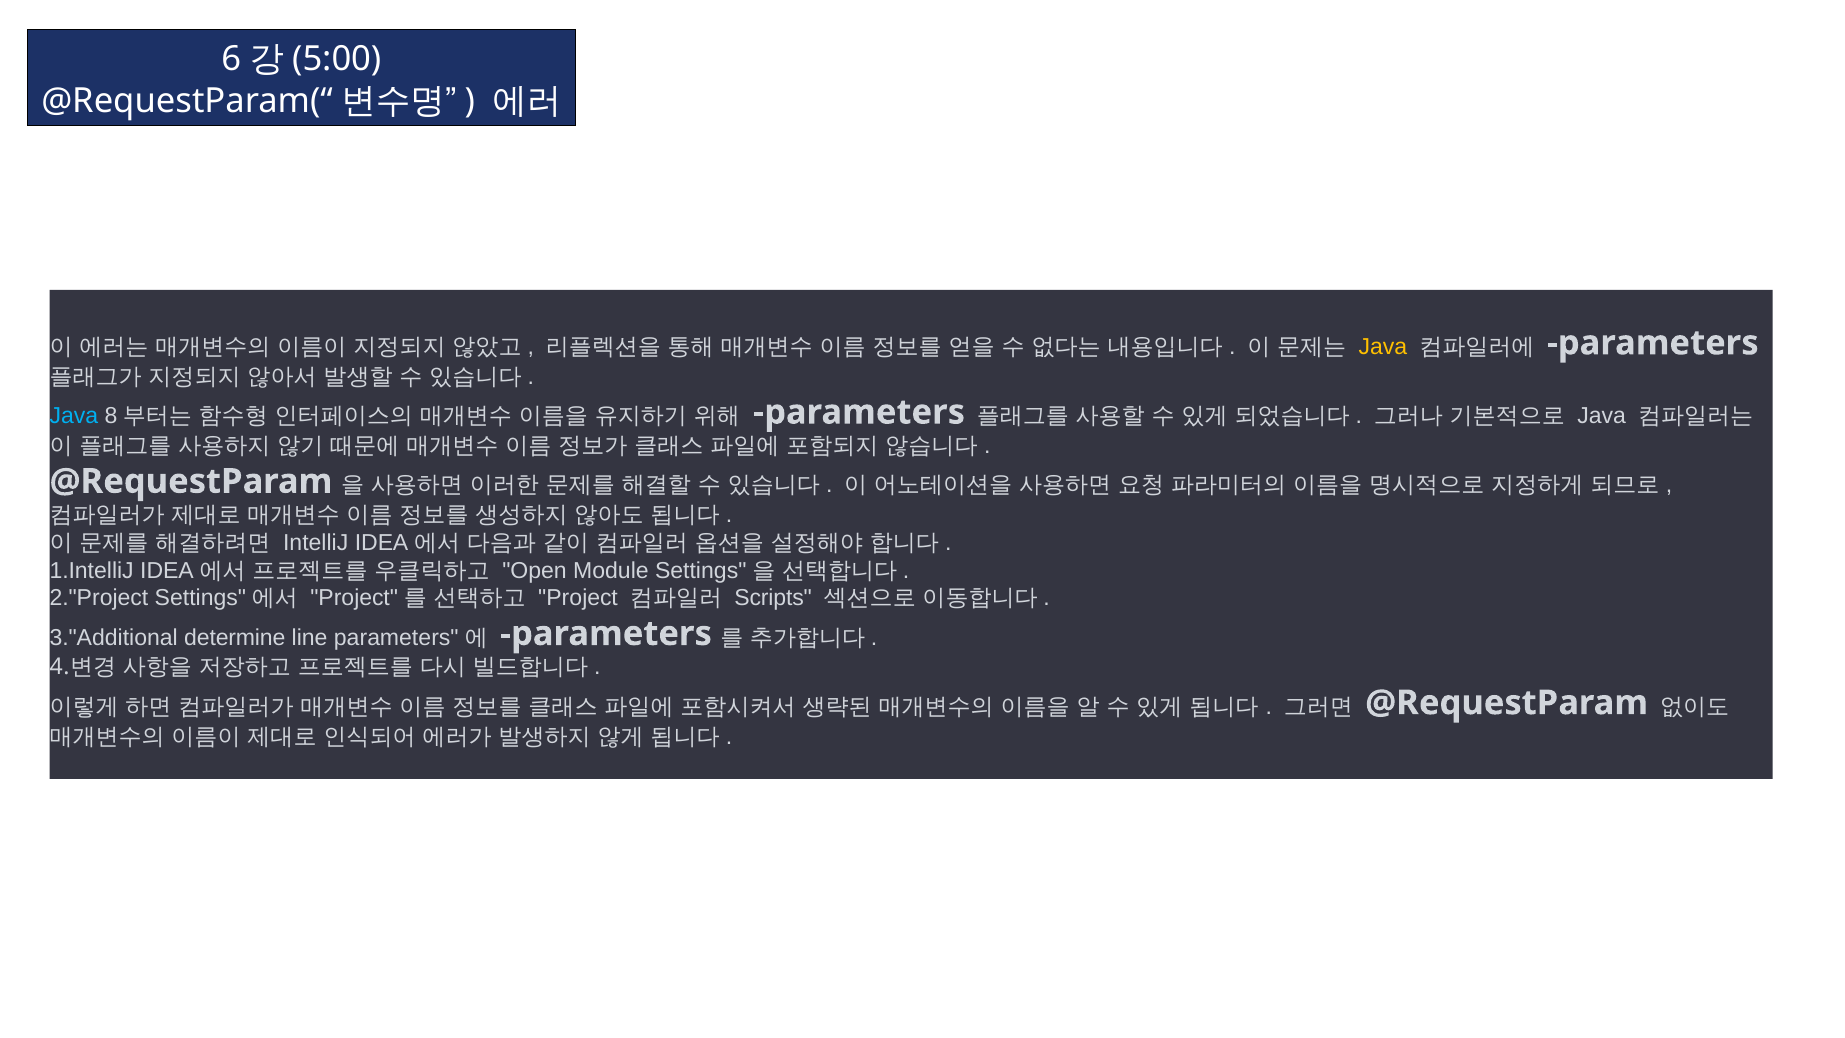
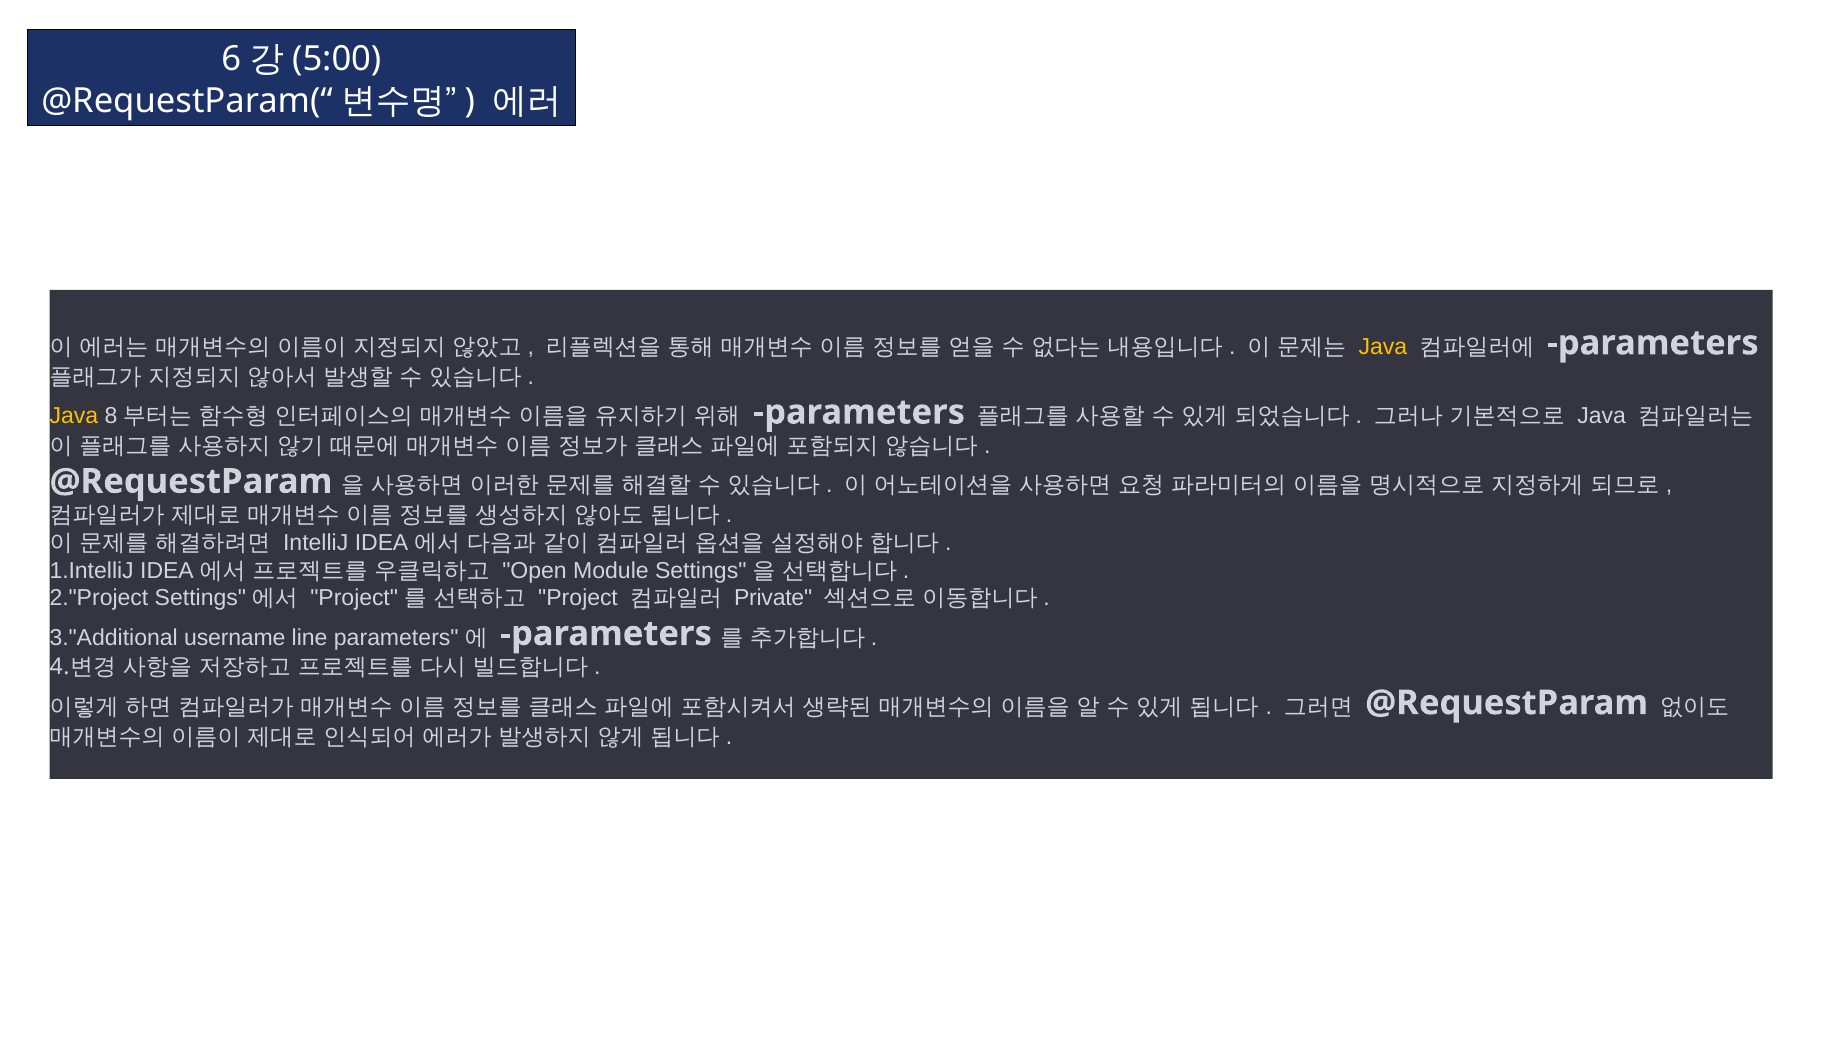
Java colour: light blue -> yellow (74, 416)
Scripts: Scripts -> Private (773, 598)
determine: determine -> username (235, 637)
